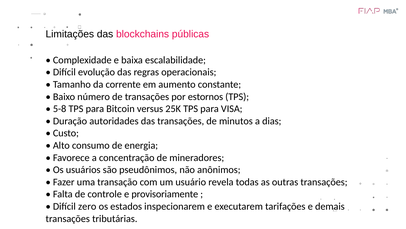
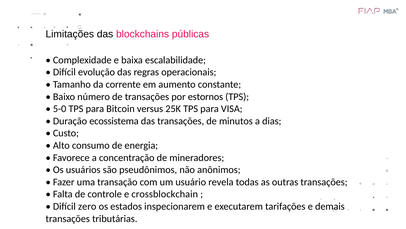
5-8: 5-8 -> 5-0 (60, 109)
autoridades: autoridades -> ecossistema (114, 121)
provisoriamente: provisoriamente -> crossblockchain (165, 194)
